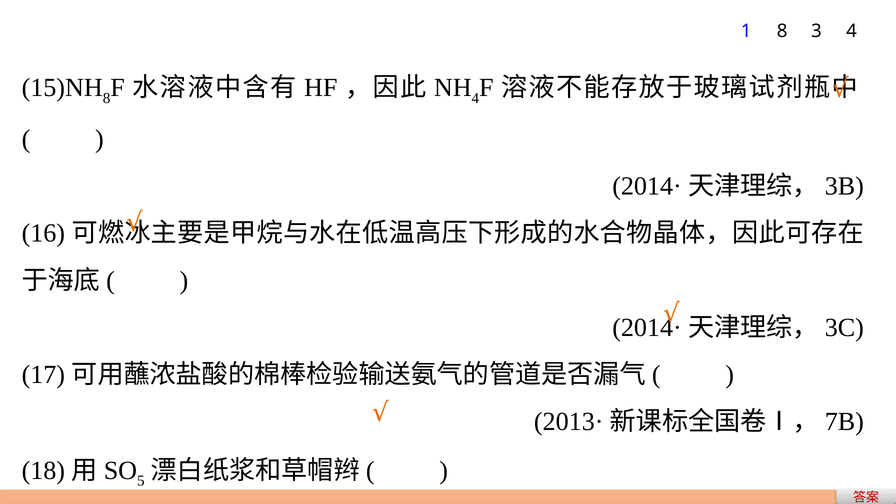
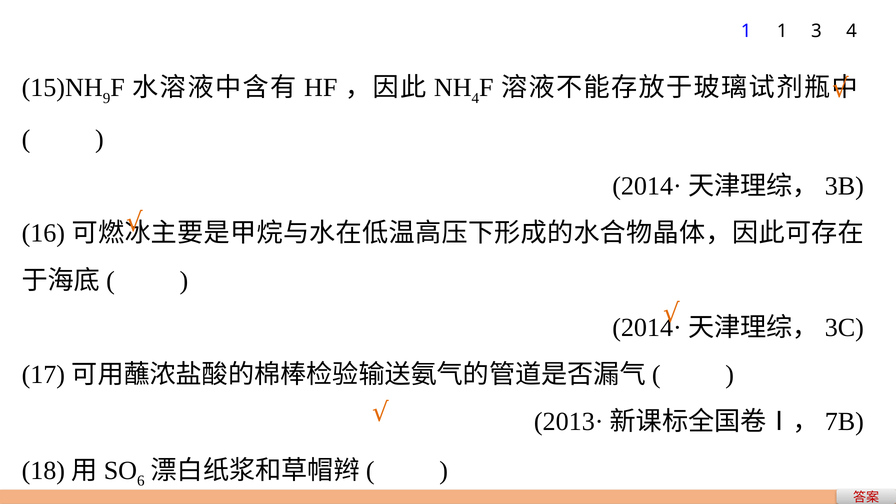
1 8: 8 -> 1 (782, 31)
8: 8 -> 9 (107, 98)
5: 5 -> 6 (141, 481)
